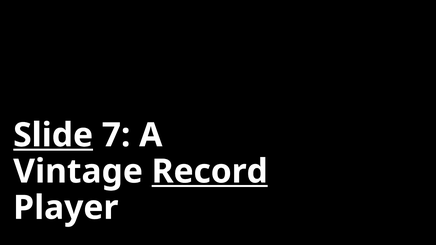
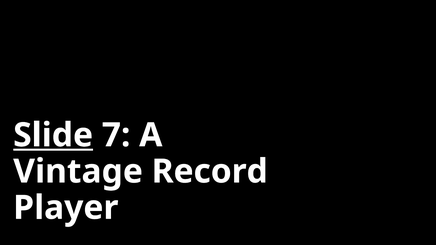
Record underline: present -> none (210, 172)
